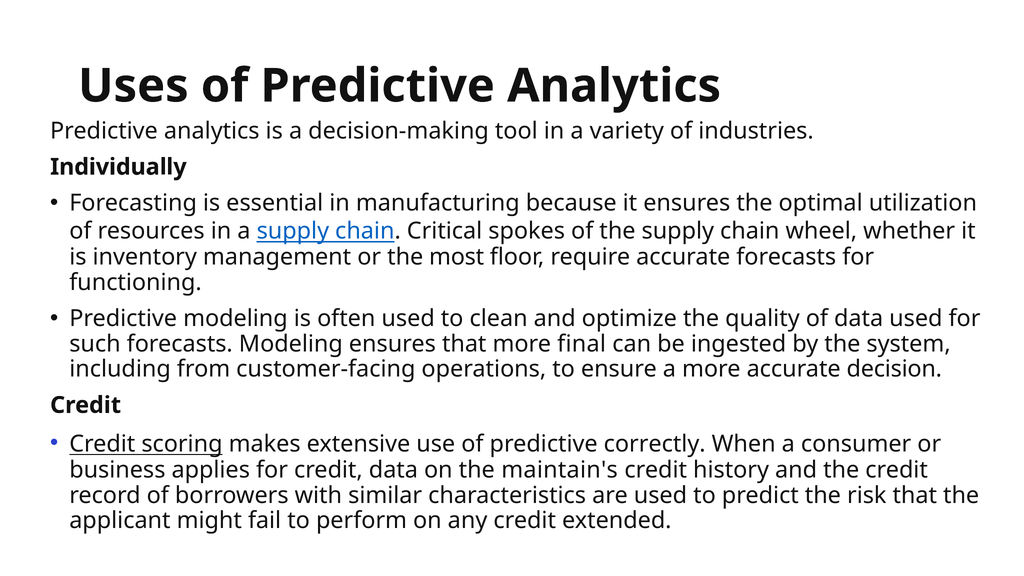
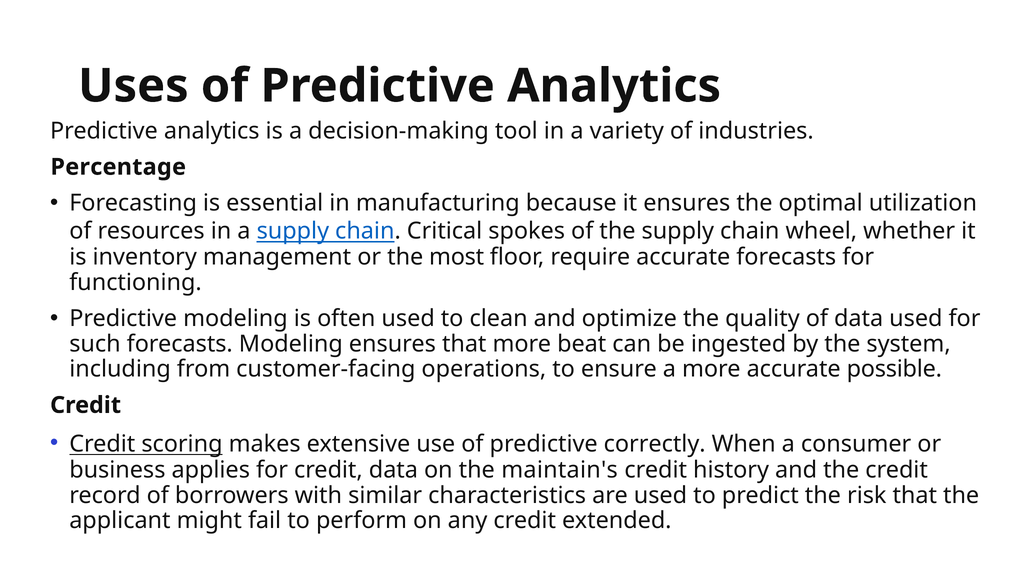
Individually: Individually -> Percentage (118, 167)
final: final -> beat (582, 344)
decision: decision -> possible (894, 369)
